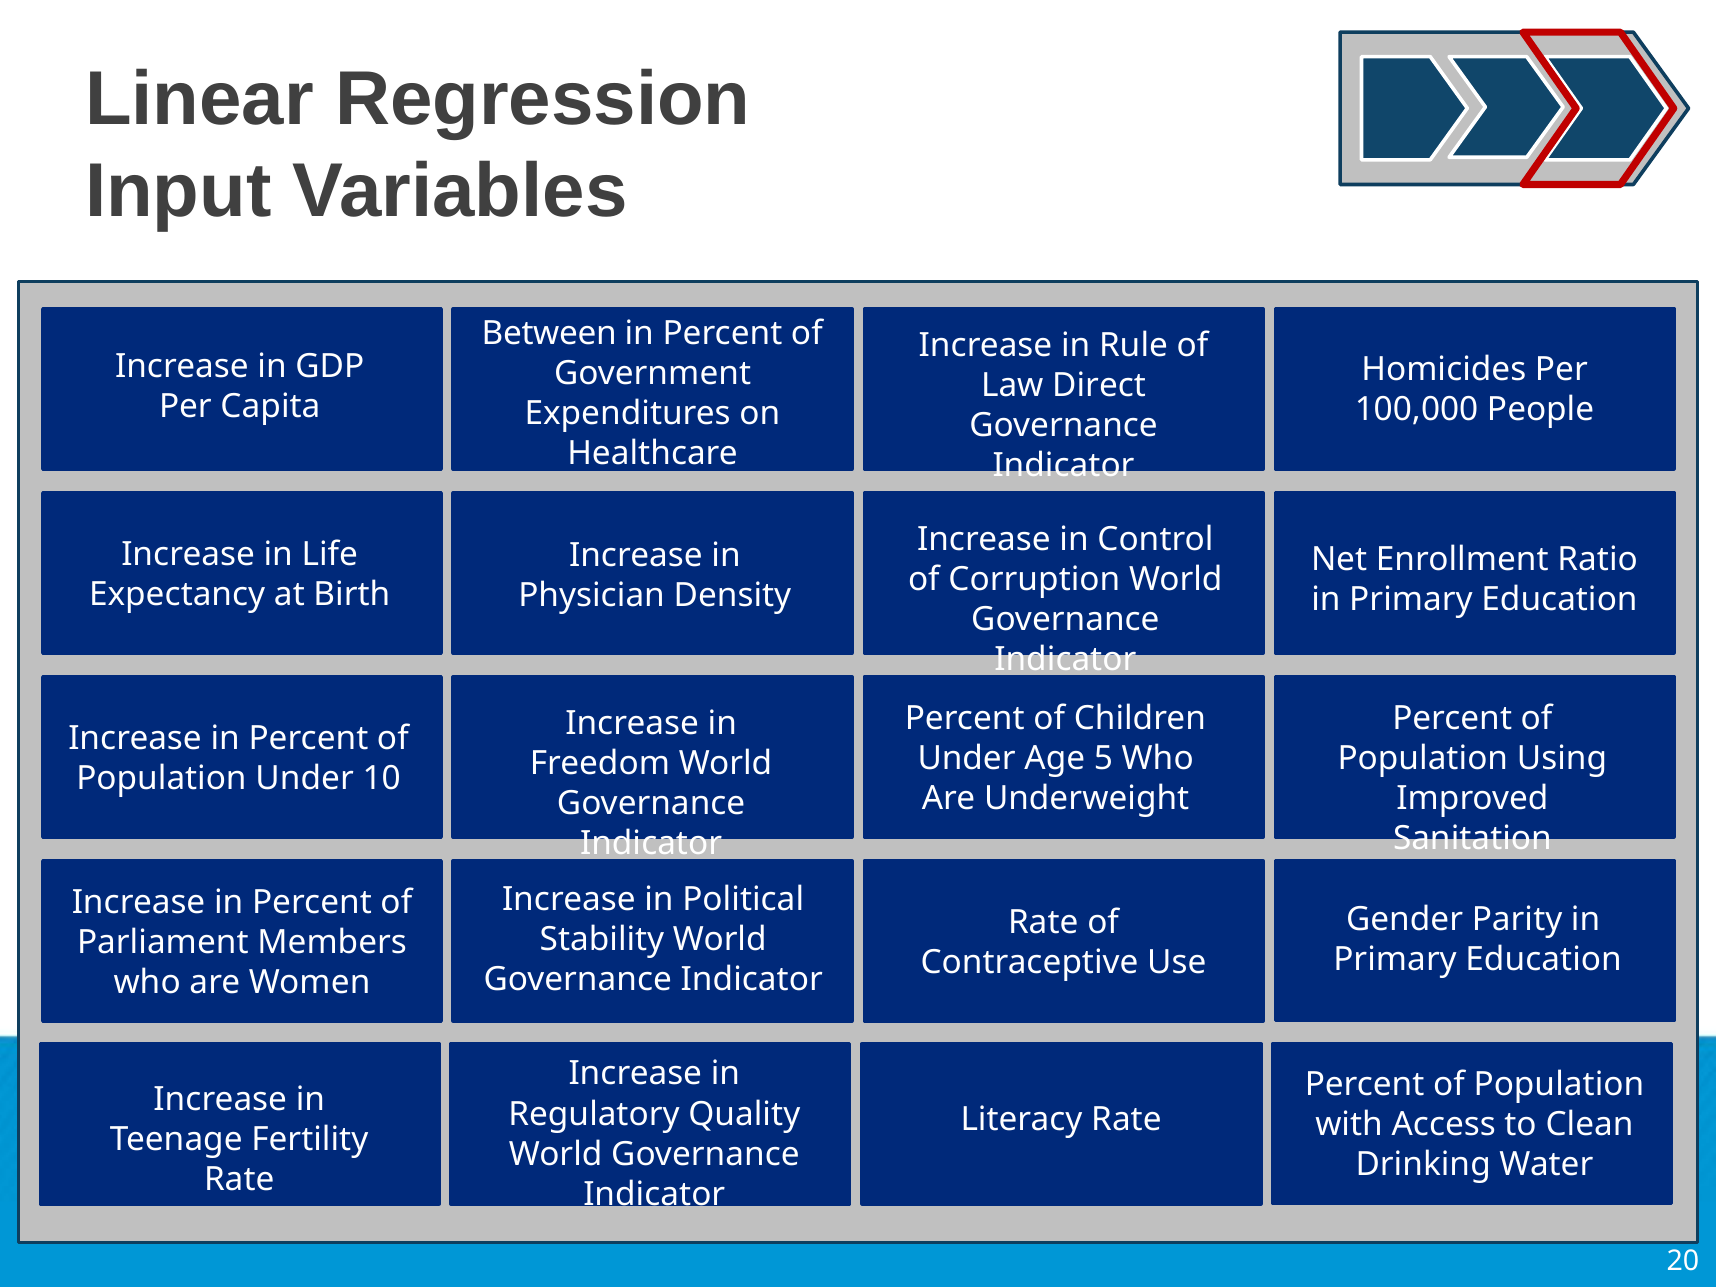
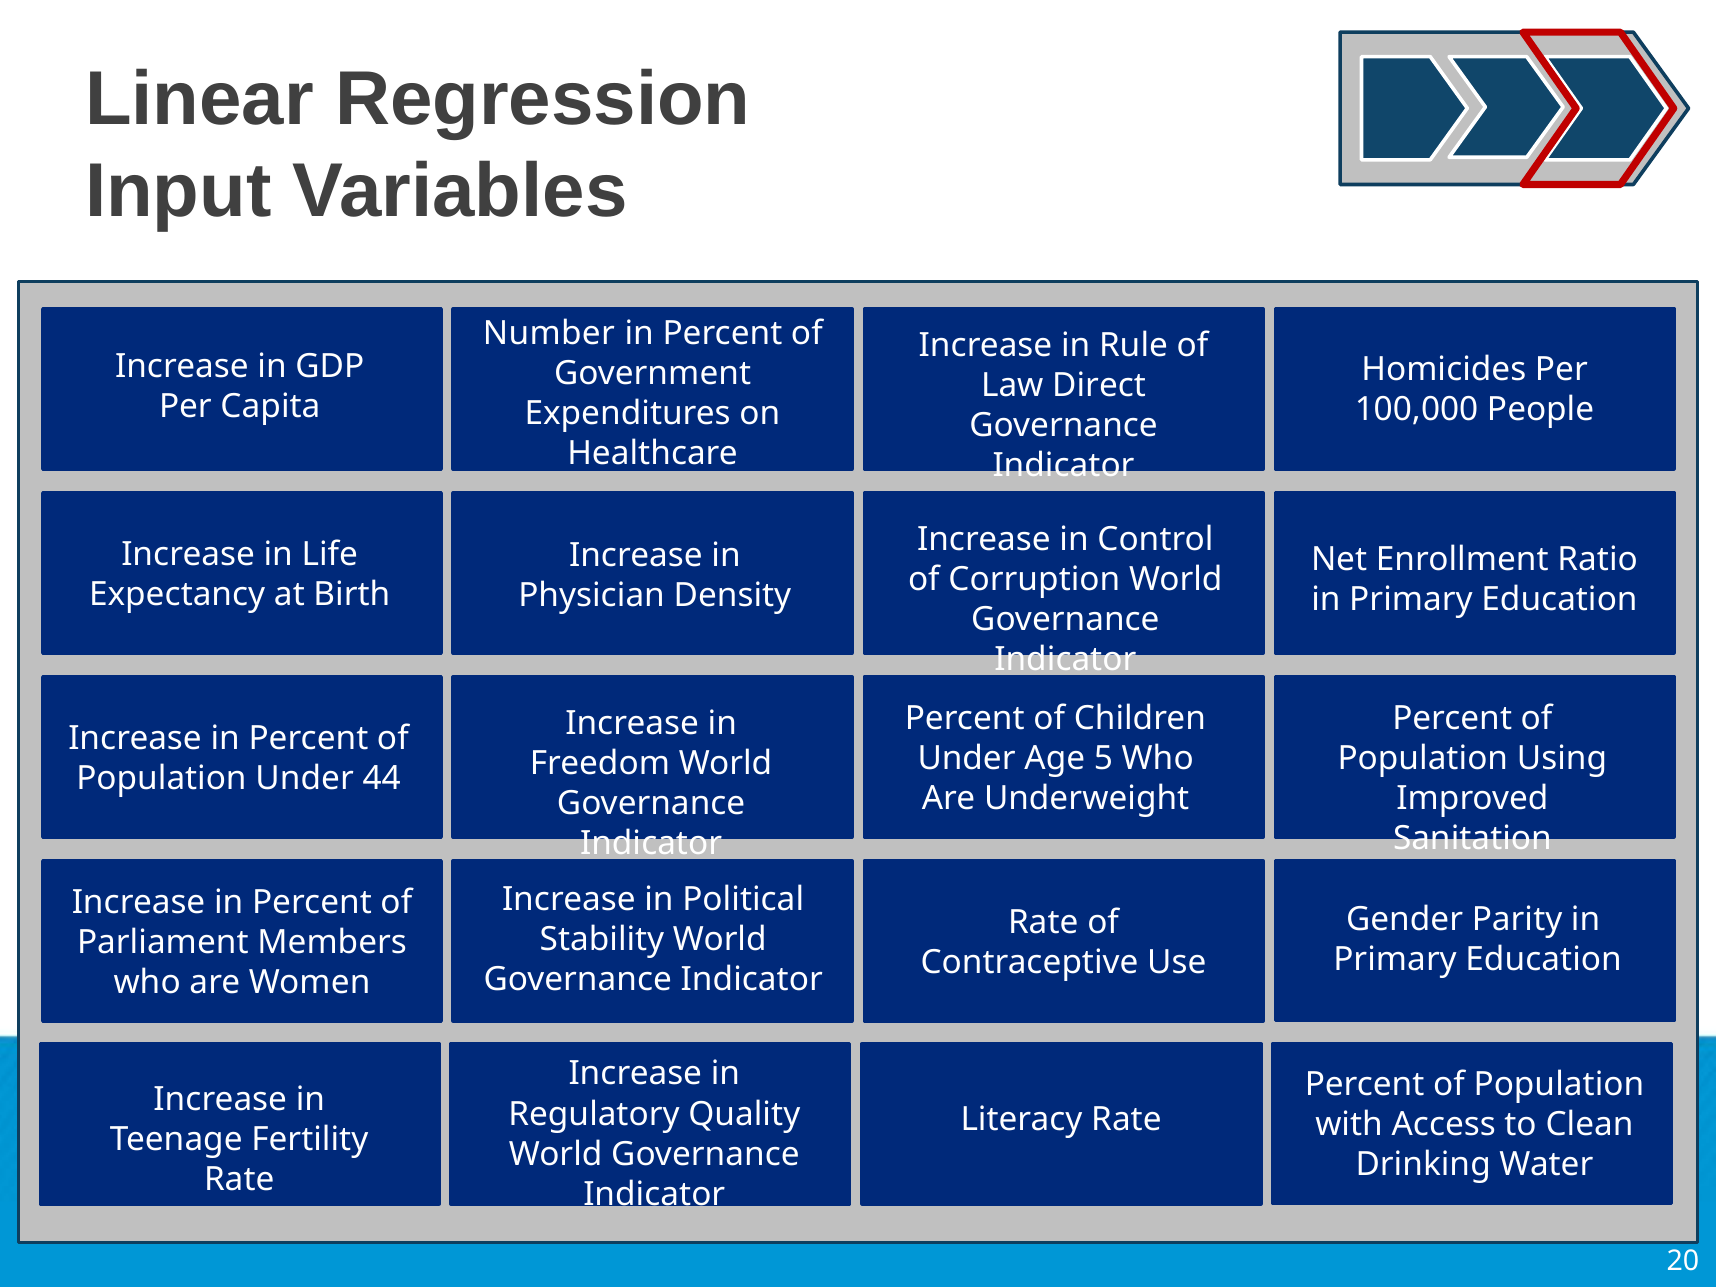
Between: Between -> Number (549, 334)
10: 10 -> 44 (382, 778)
